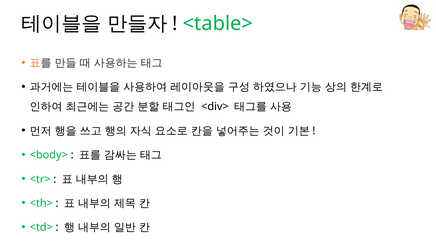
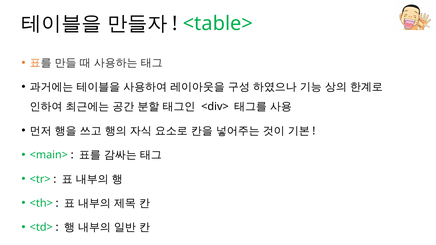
<body>: <body> -> <main> (49, 155)
